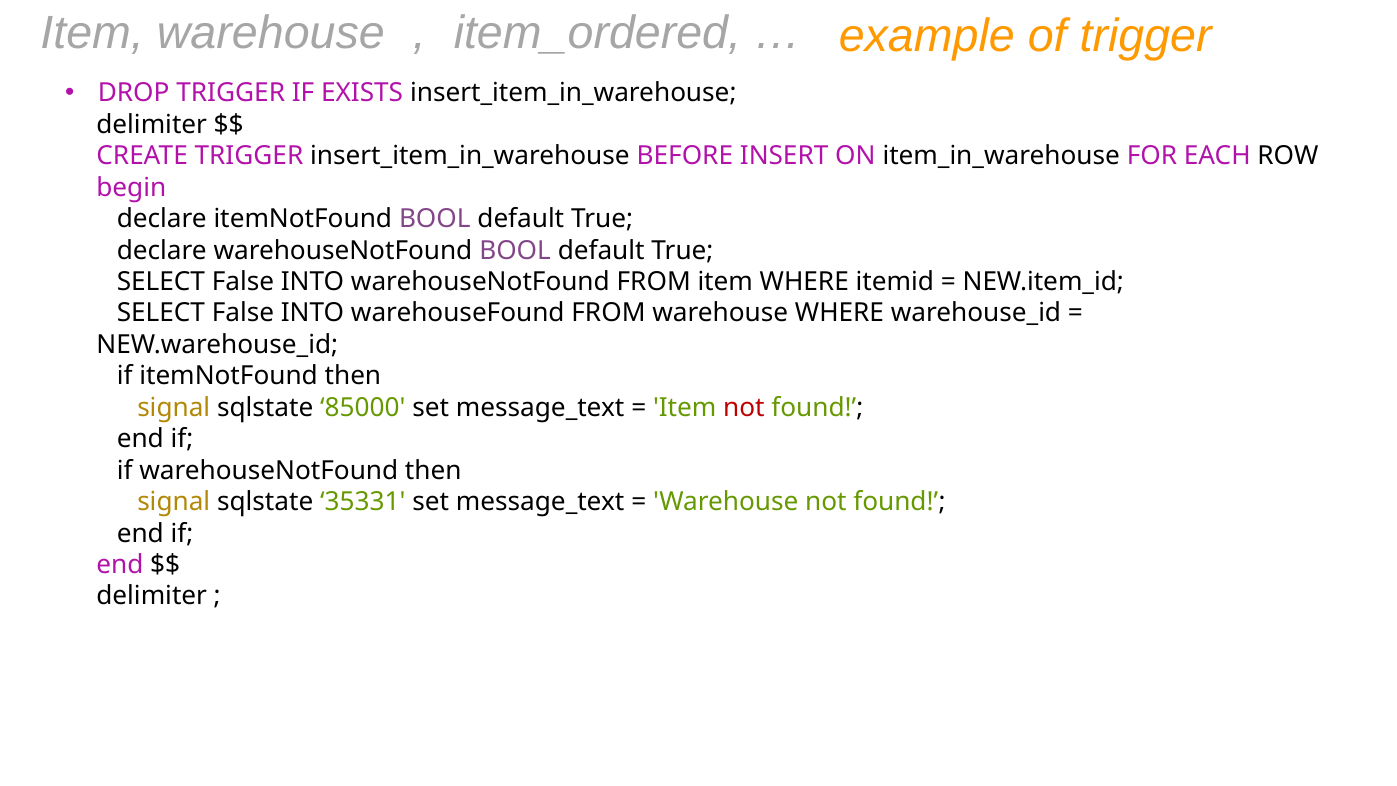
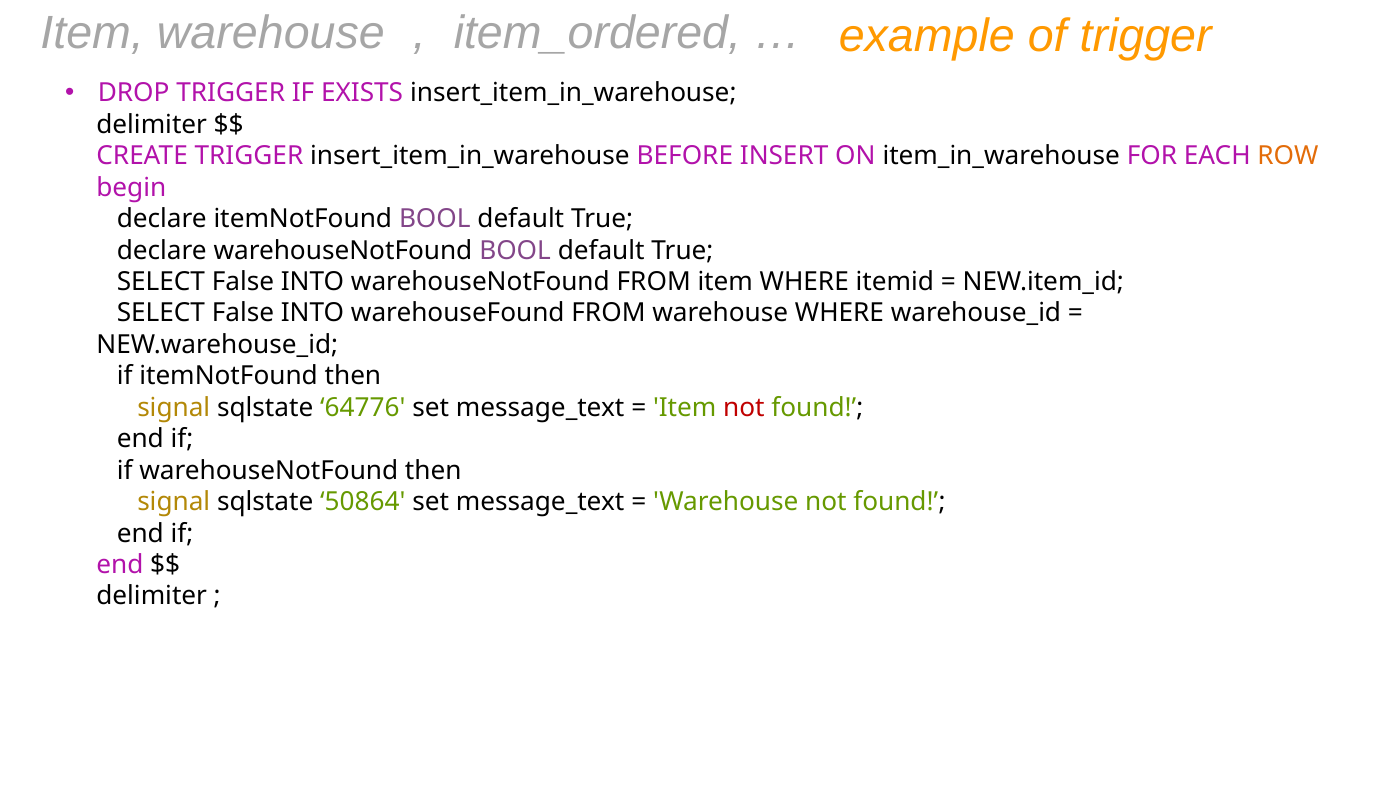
ROW colour: black -> orange (1288, 156)
85000: 85000 -> 64776 (363, 408)
35331: 35331 -> 50864 (363, 502)
